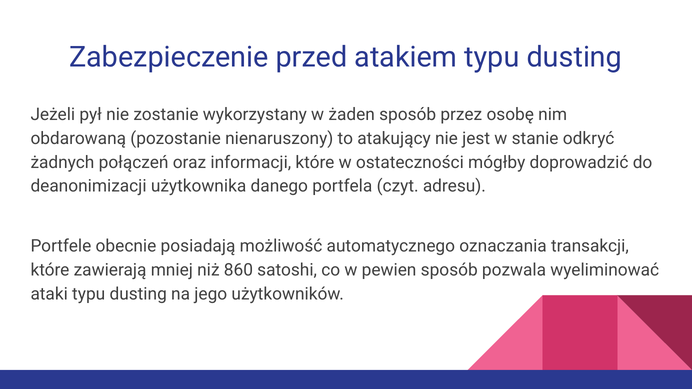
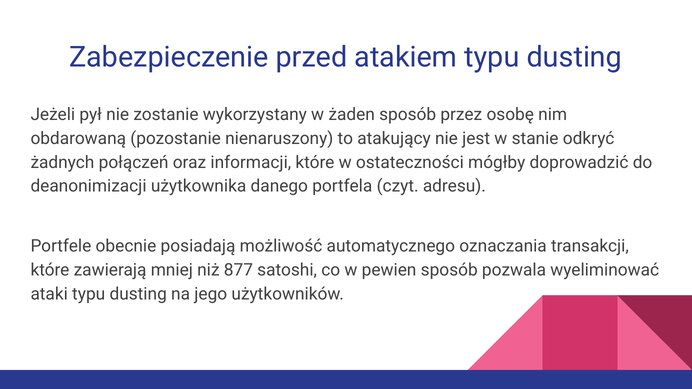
860: 860 -> 877 (238, 270)
